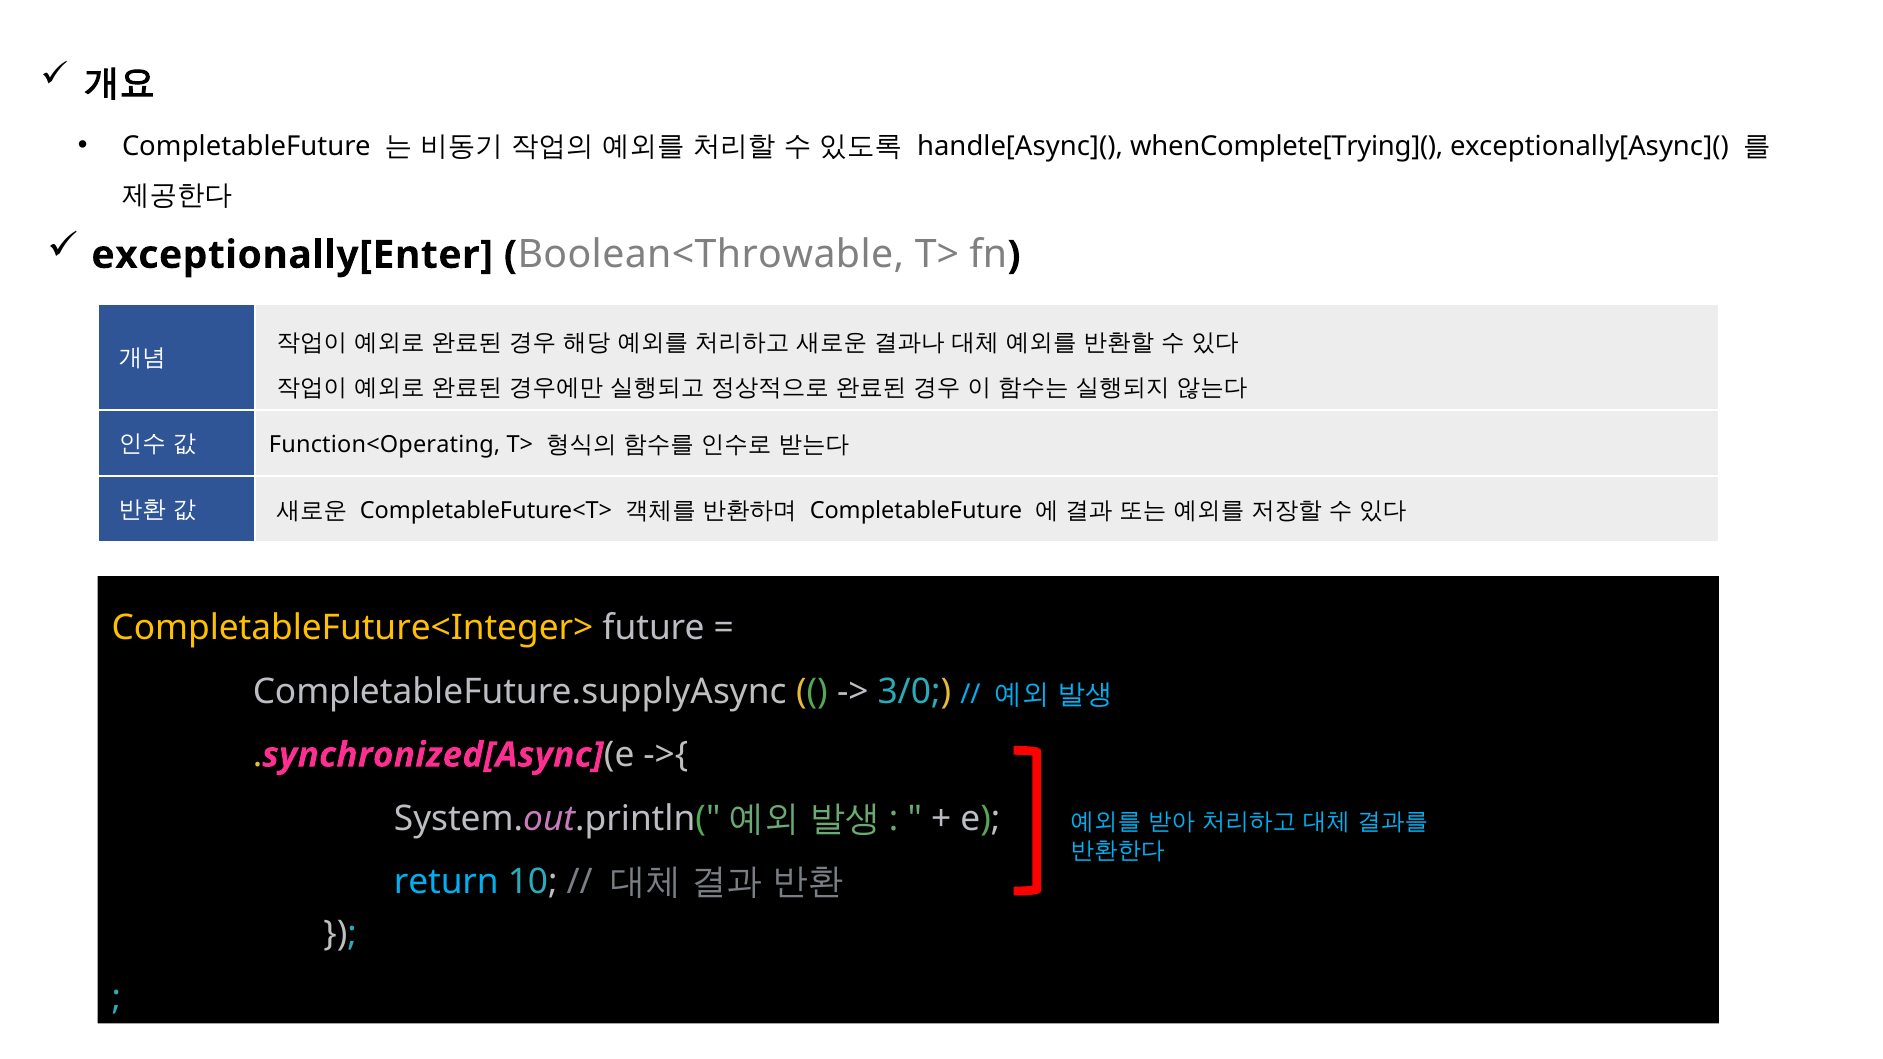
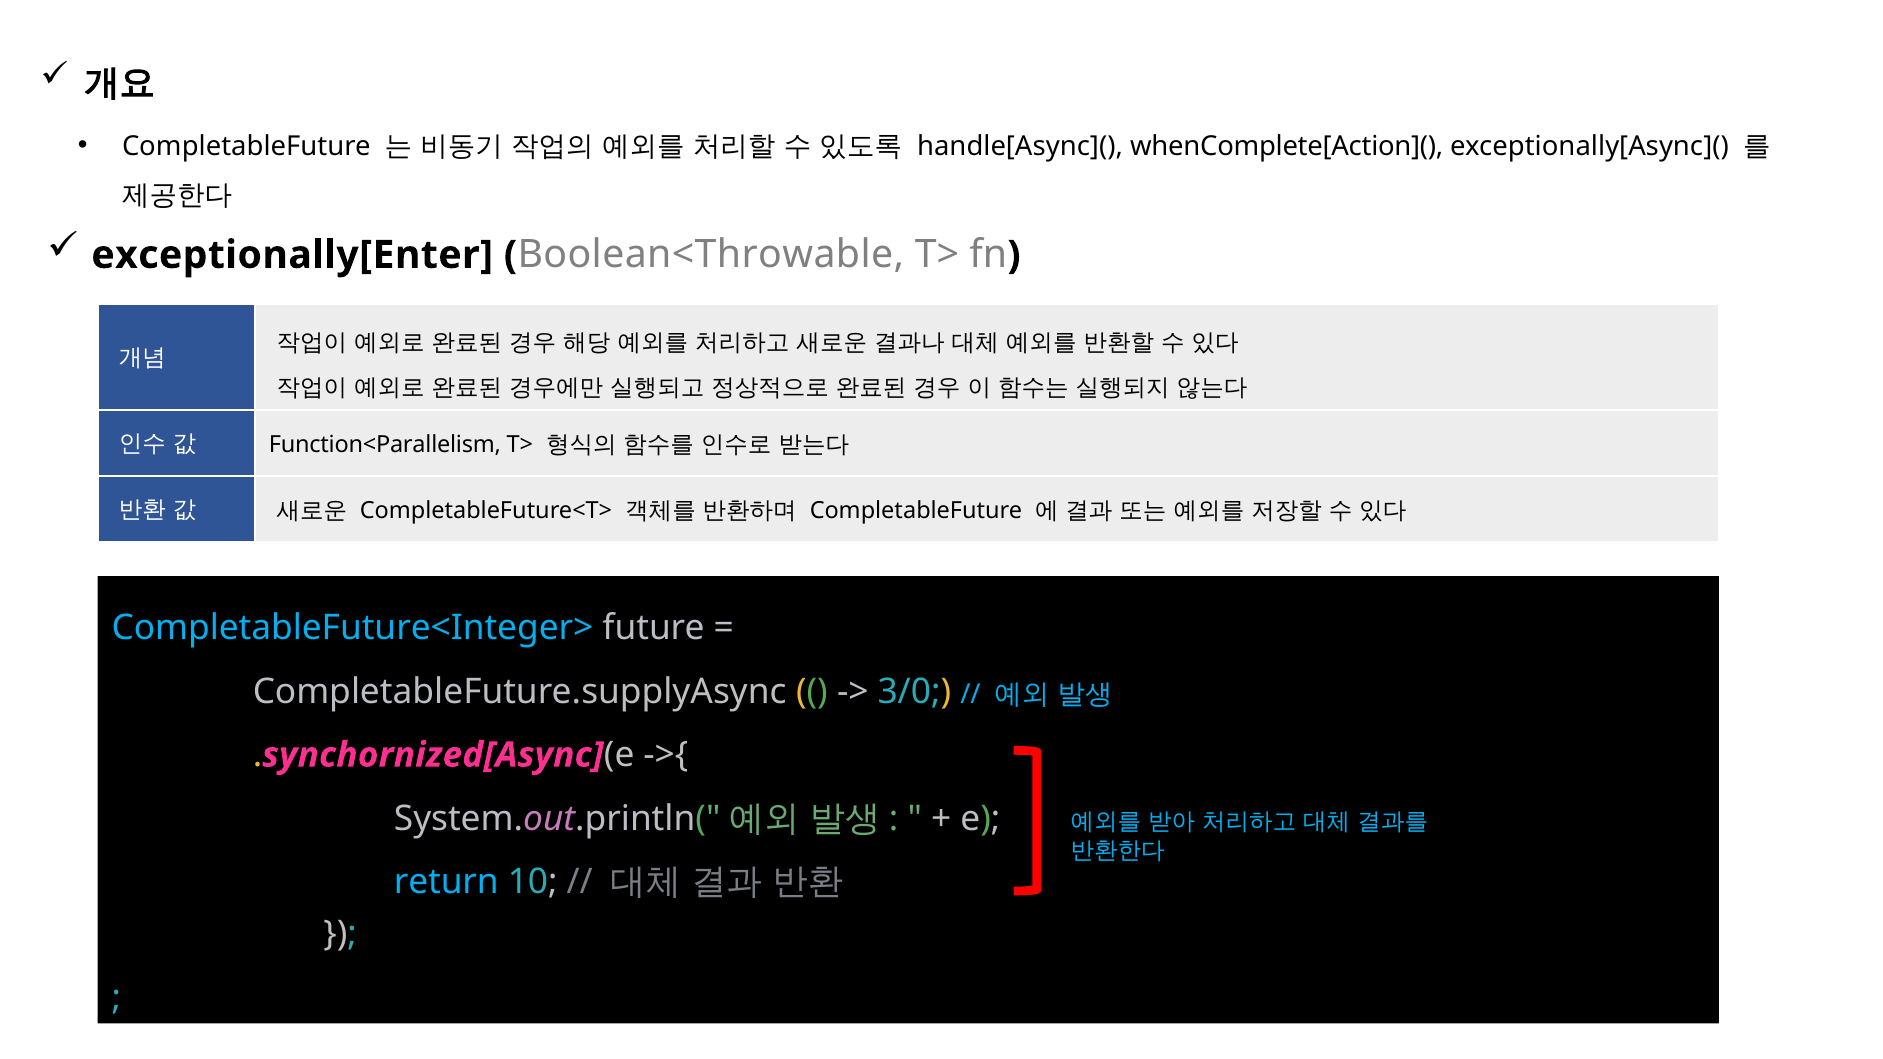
whenComplete[Trying](: whenComplete[Trying]( -> whenComplete[Action]( (1287, 146)
Function<Operating: Function<Operating -> Function<Parallelism (385, 445)
CompletableFuture<Integer> colour: yellow -> light blue (352, 628)
synchronized[Async: synchronized[Async -> synchornized[Async (433, 755)
